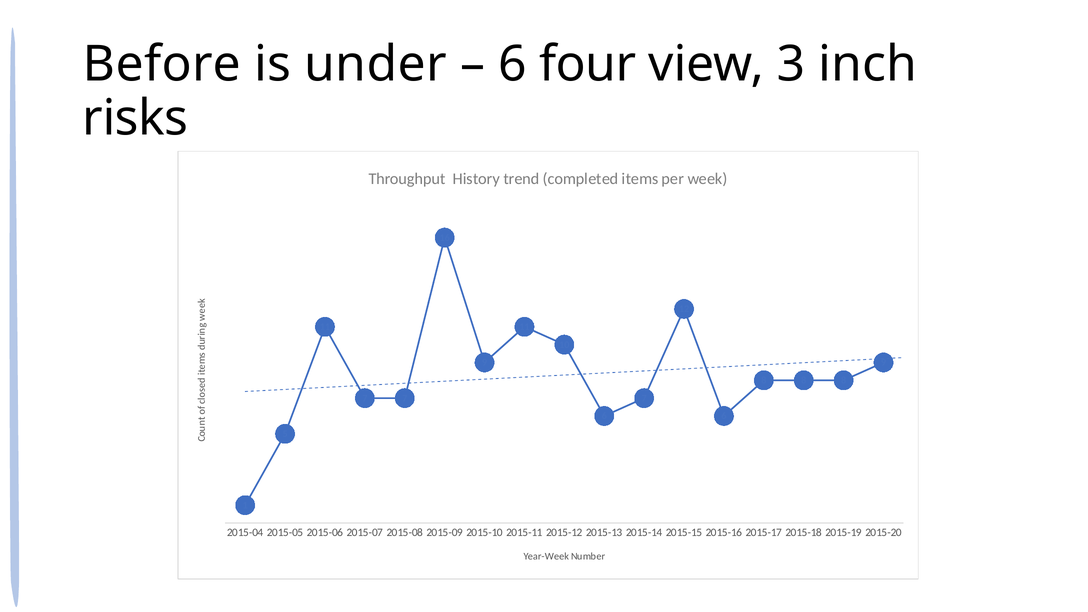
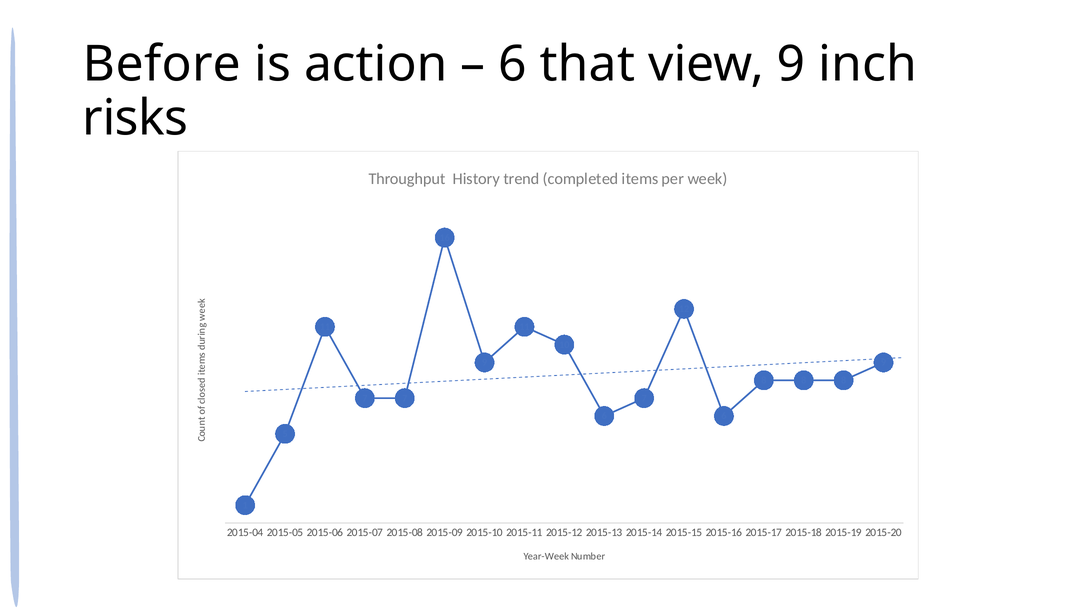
under: under -> action (376, 64)
four: four -> that (587, 64)
view 3: 3 -> 9 (791, 64)
